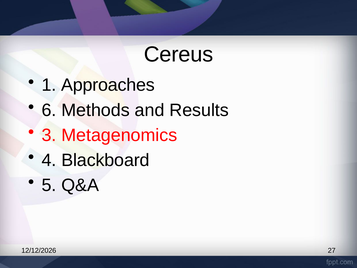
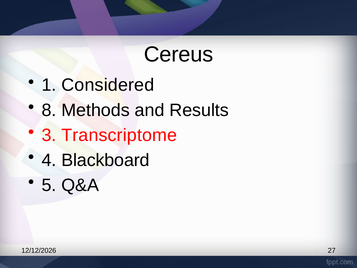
Approaches: Approaches -> Considered (108, 85)
6: 6 -> 8 (49, 110)
Metagenomics: Metagenomics -> Transcriptome (119, 135)
